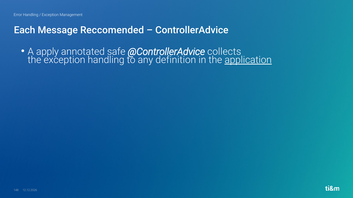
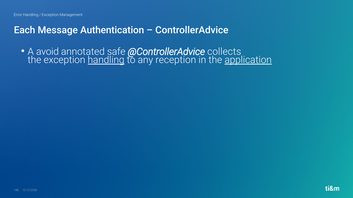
Reccomended: Reccomended -> Authentication (112, 30)
apply: apply -> avoid (47, 52)
handling underline: none -> present (106, 60)
definition: definition -> reception (176, 60)
